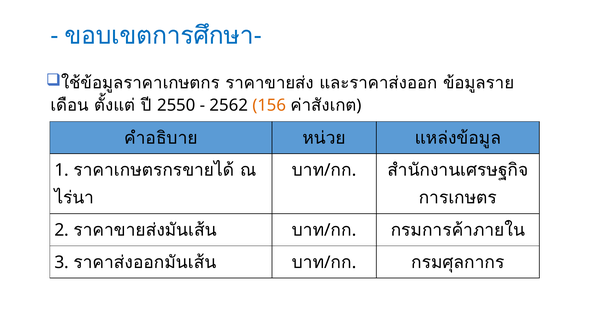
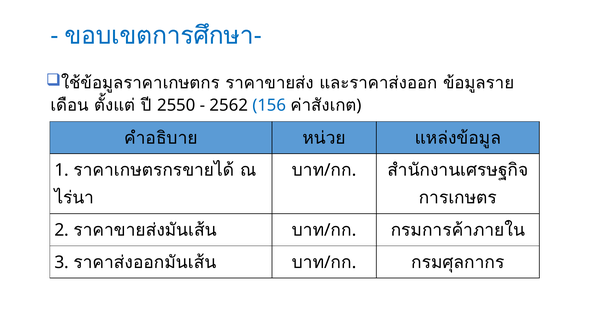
156 colour: orange -> blue (269, 105)
